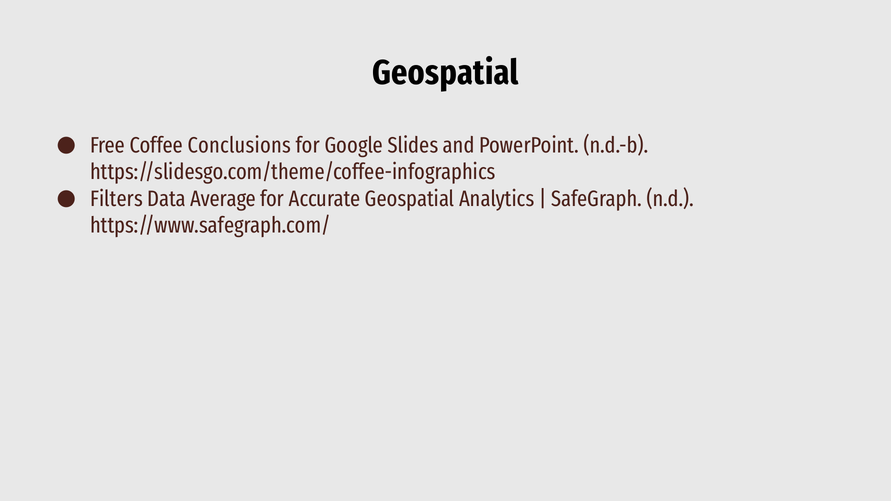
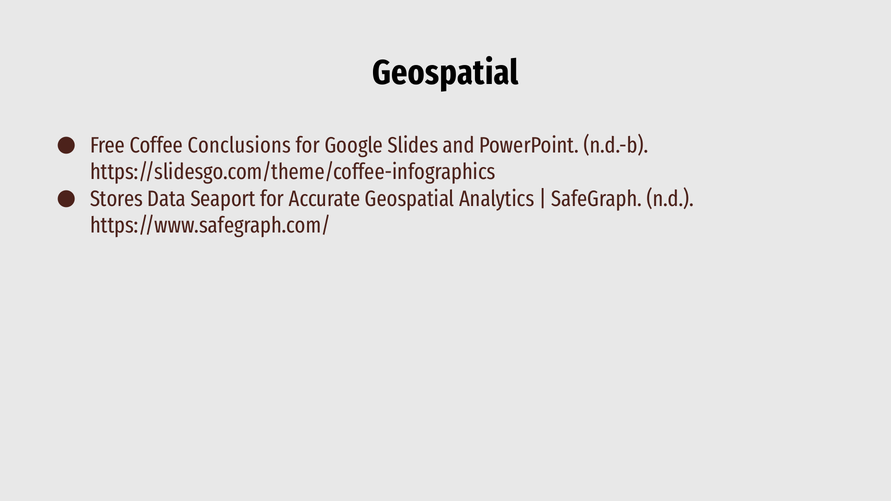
Filters: Filters -> Stores (117, 199)
Average: Average -> Seaport (223, 199)
